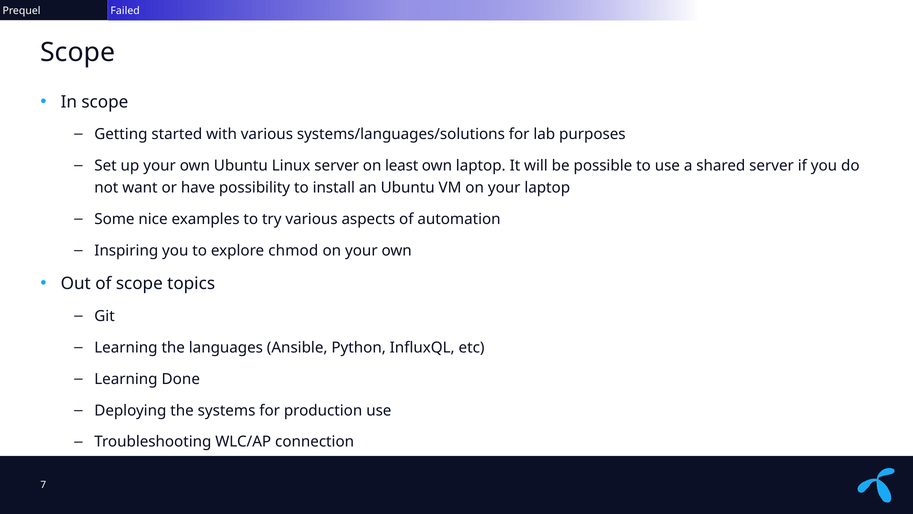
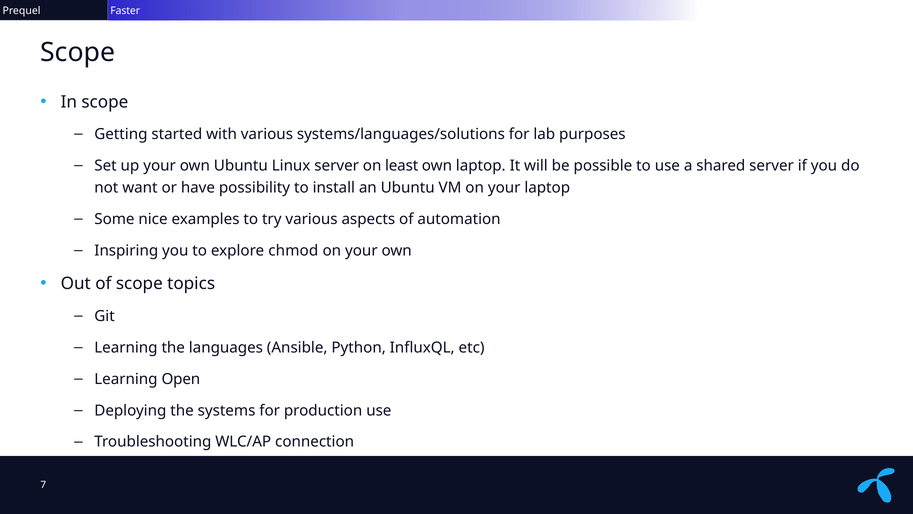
Failed: Failed -> Faster (125, 11)
Learning Done: Done -> Open (181, 379)
